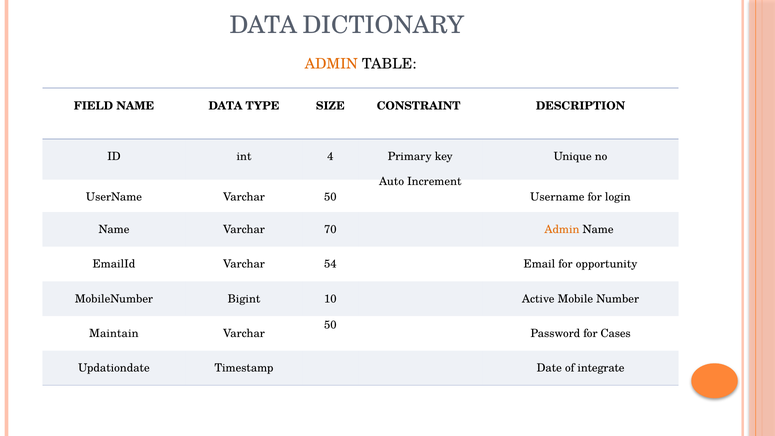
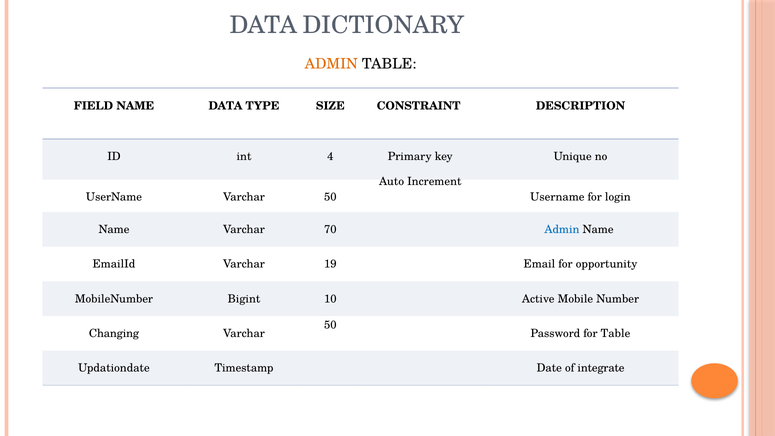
Admin colour: orange -> blue (562, 230)
54: 54 -> 19 (330, 264)
Maintain: Maintain -> Changing (114, 333)
for Cases: Cases -> Table (615, 333)
